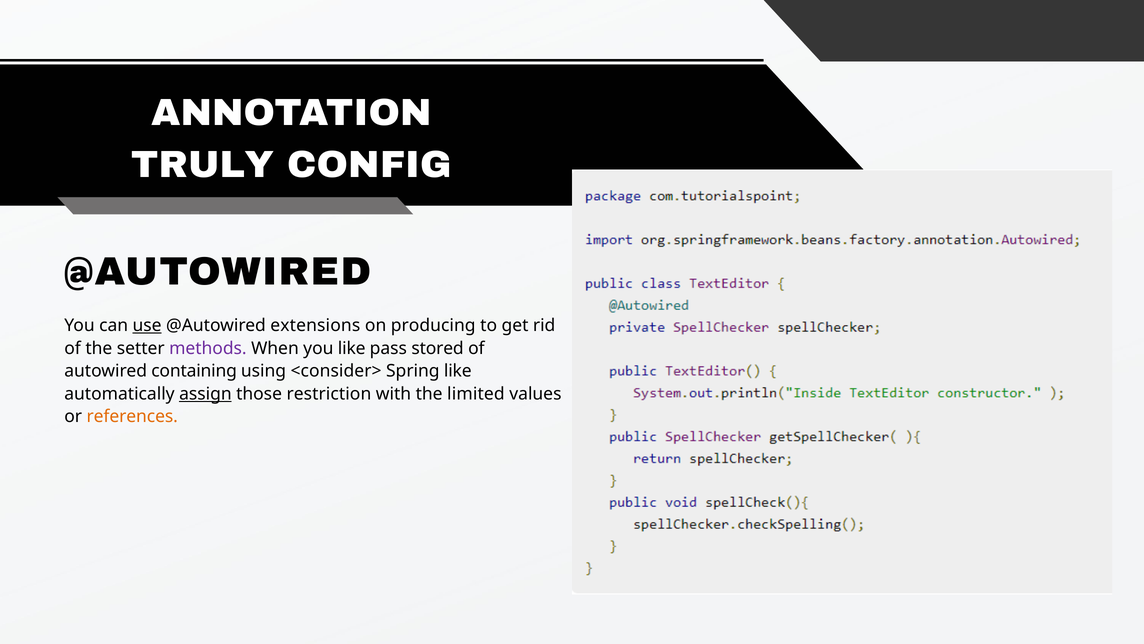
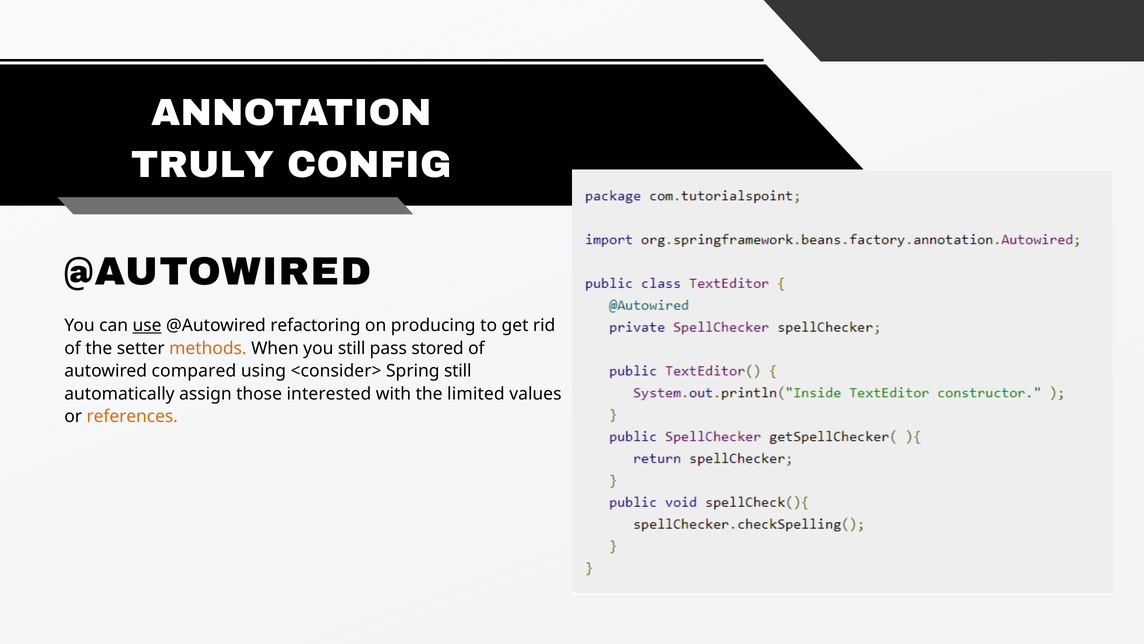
extensions: extensions -> refactoring (315, 325)
methods colour: purple -> orange (208, 348)
you like: like -> still (352, 348)
containing: containing -> compared (194, 371)
Spring like: like -> still (458, 371)
assign underline: present -> none (205, 394)
restriction: restriction -> interested (329, 394)
